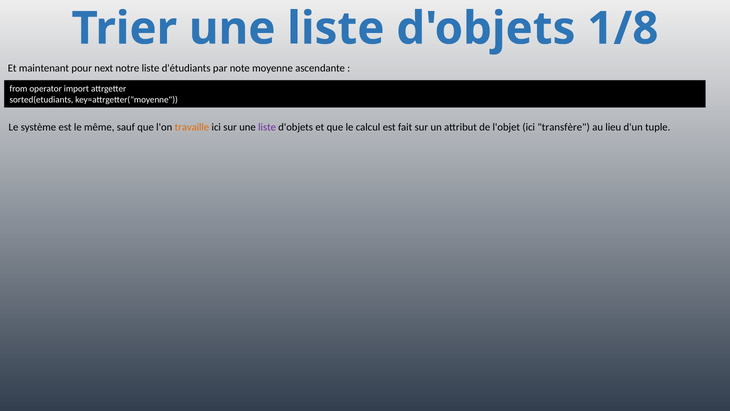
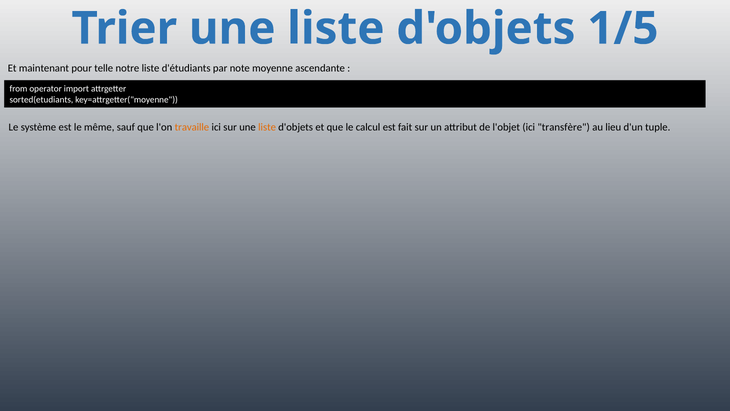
1/8: 1/8 -> 1/5 (623, 29)
next: next -> telle (104, 68)
liste colour: purple -> orange (267, 127)
